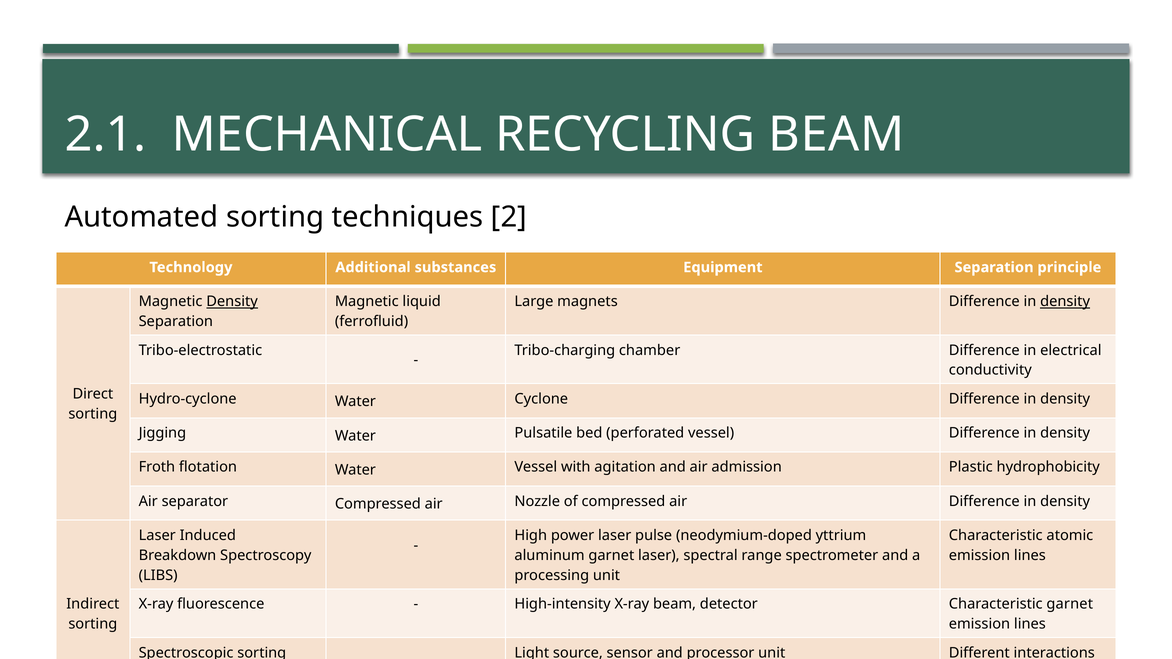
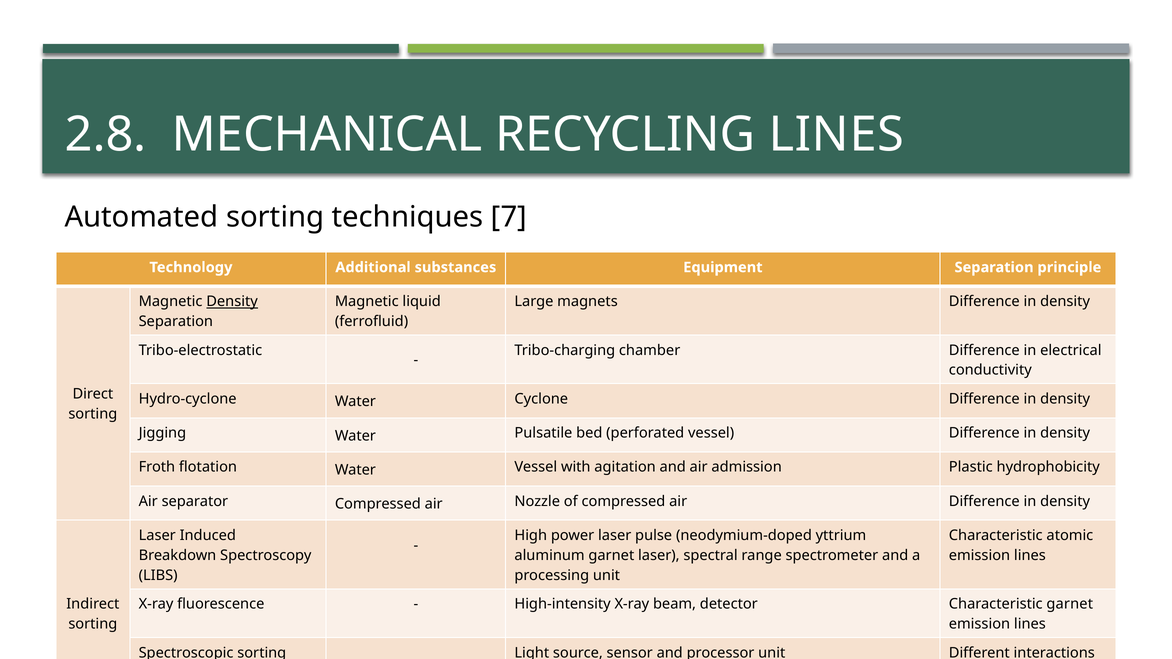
2.1: 2.1 -> 2.8 (106, 135)
RECYCLING BEAM: BEAM -> LINES (836, 135)
2: 2 -> 7 (509, 217)
density underline: present -> none (1065, 302)
